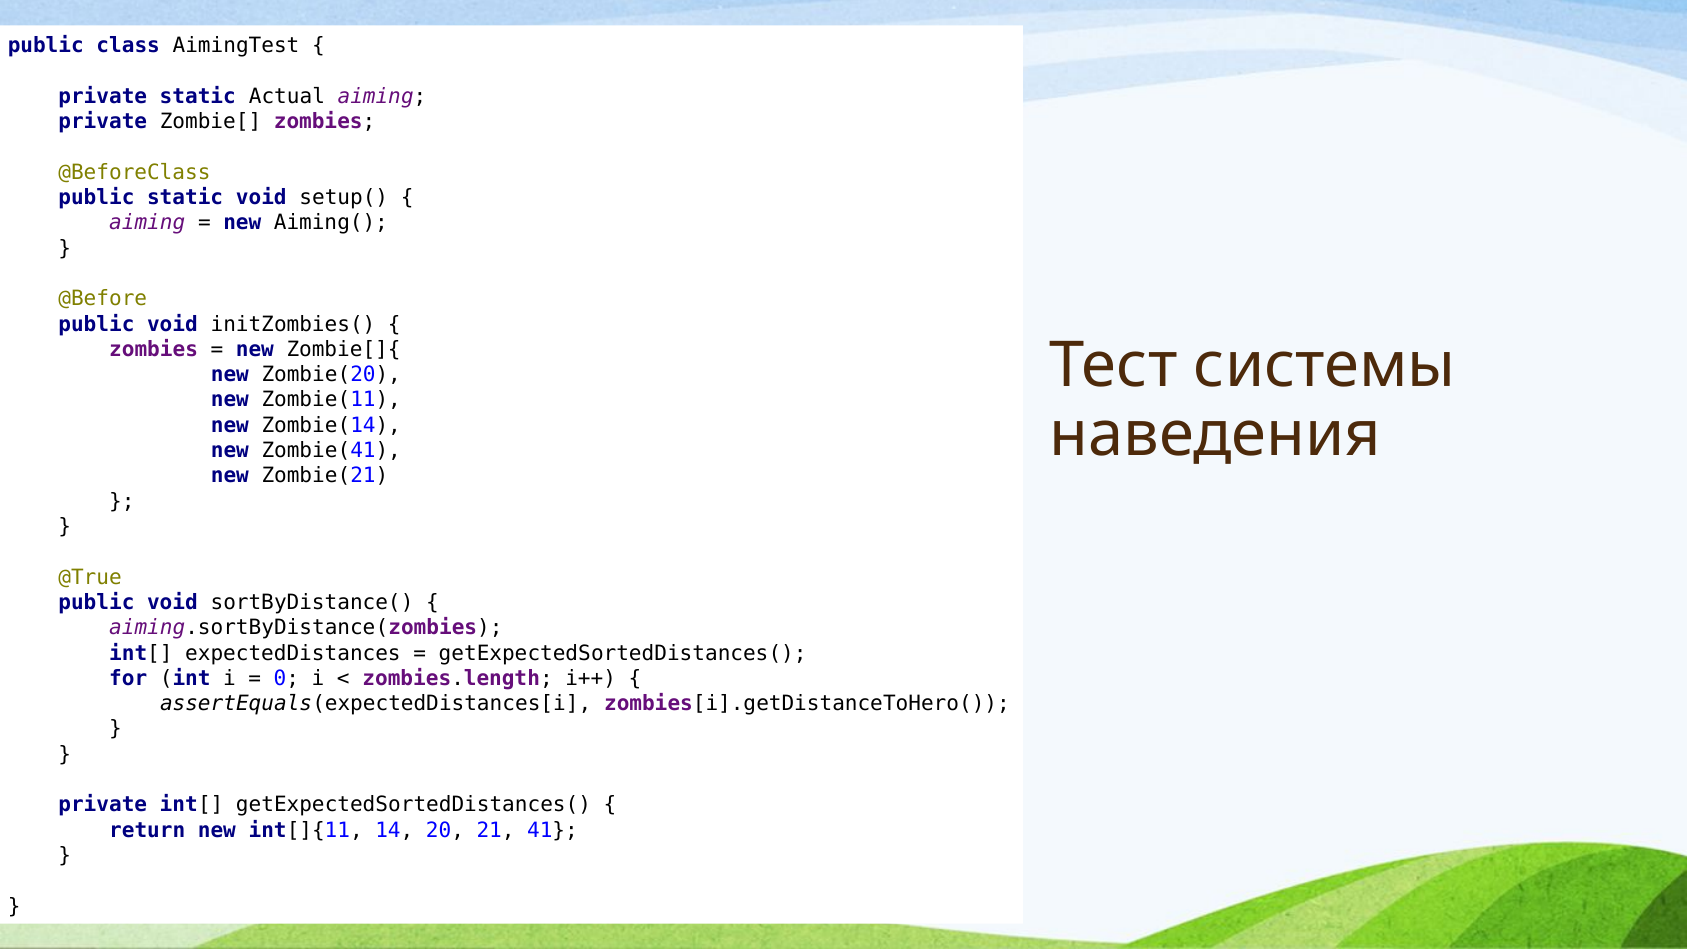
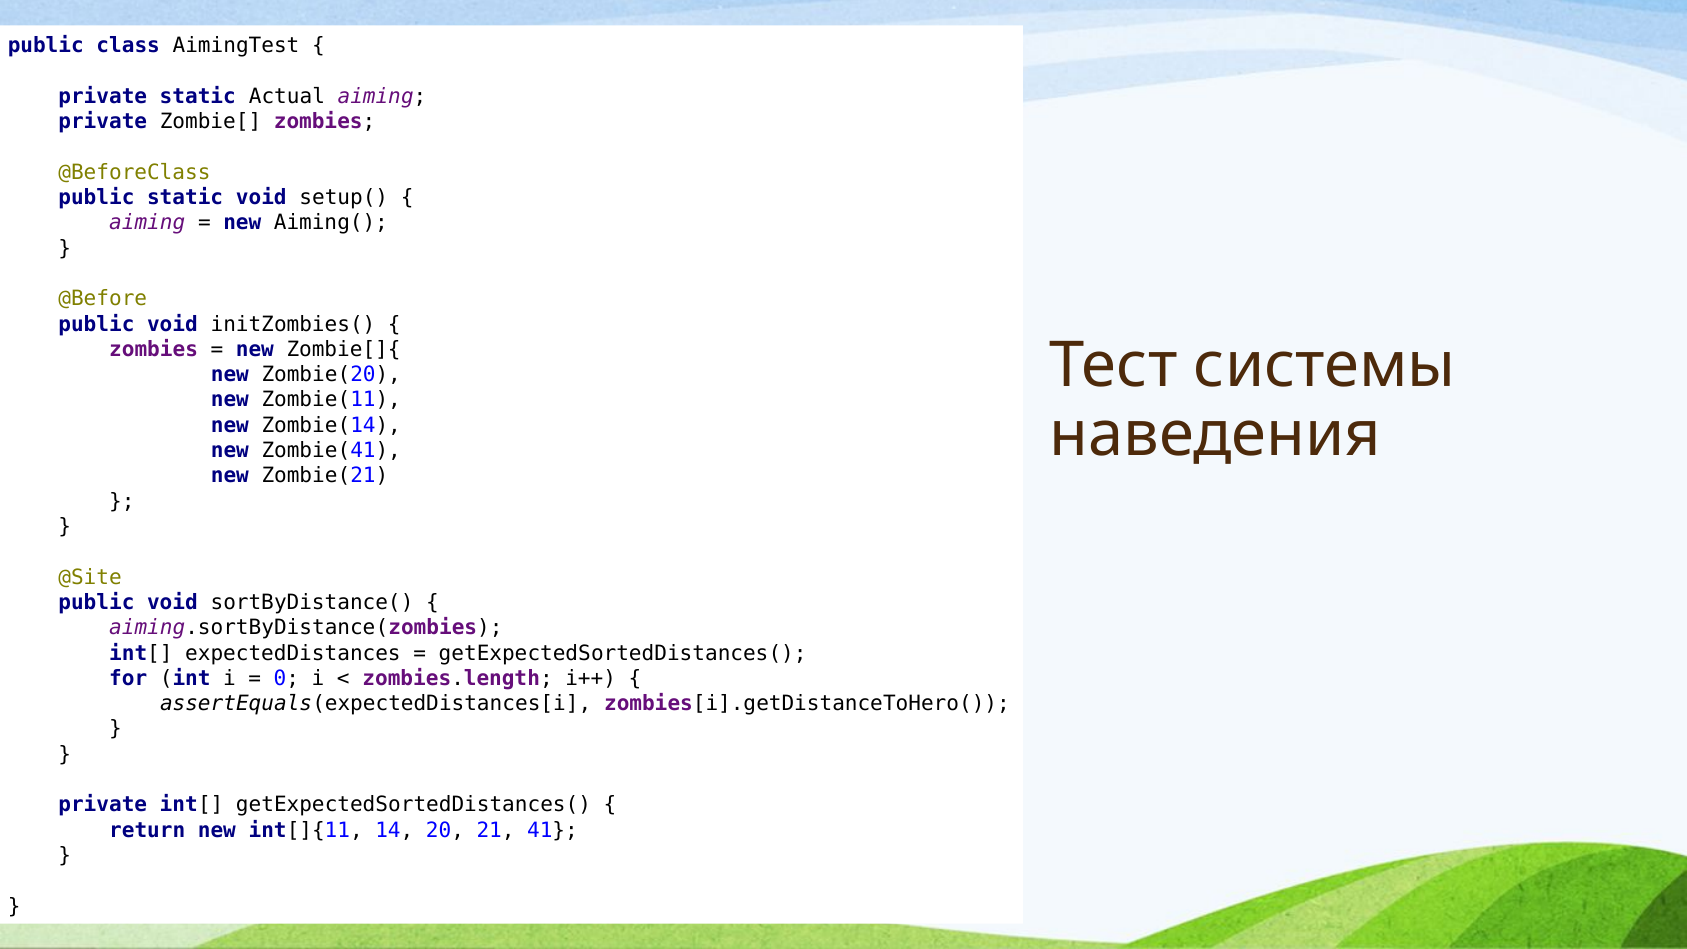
@True: @True -> @Site (90, 577)
